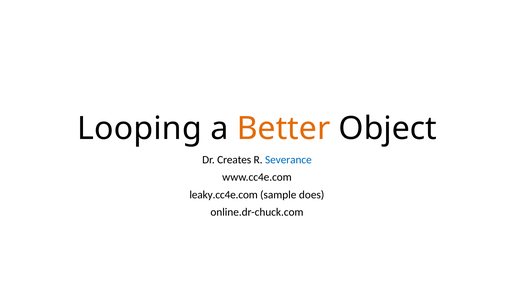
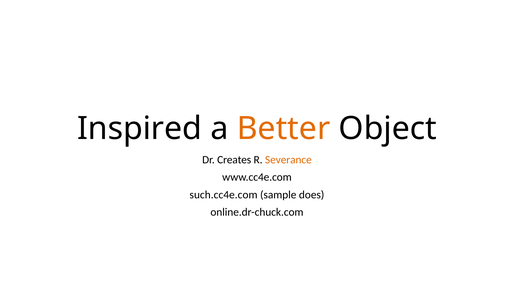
Looping: Looping -> Inspired (140, 128)
Severance colour: blue -> orange (288, 160)
leaky.cc4e.com: leaky.cc4e.com -> such.cc4e.com (224, 195)
